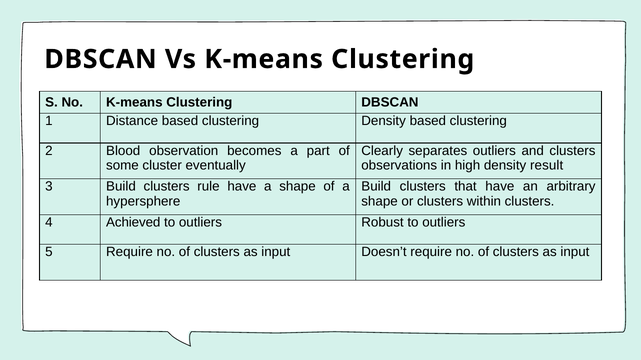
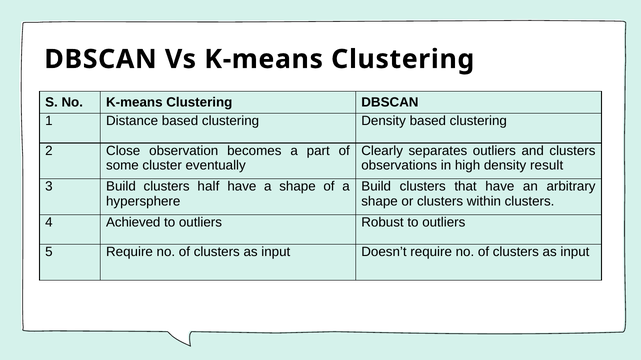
Blood: Blood -> Close (123, 151)
rule: rule -> half (208, 187)
